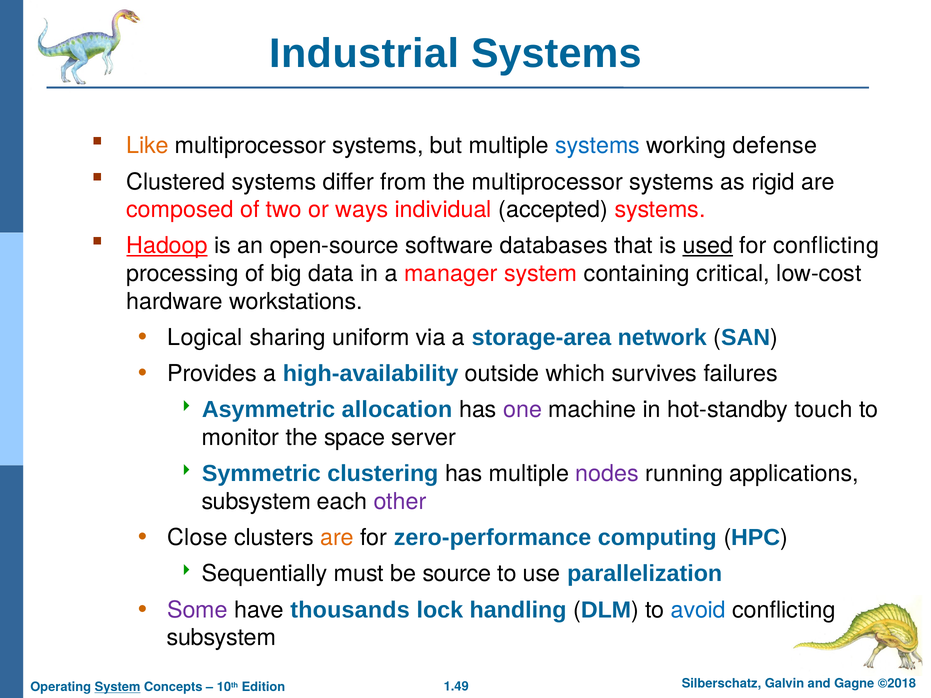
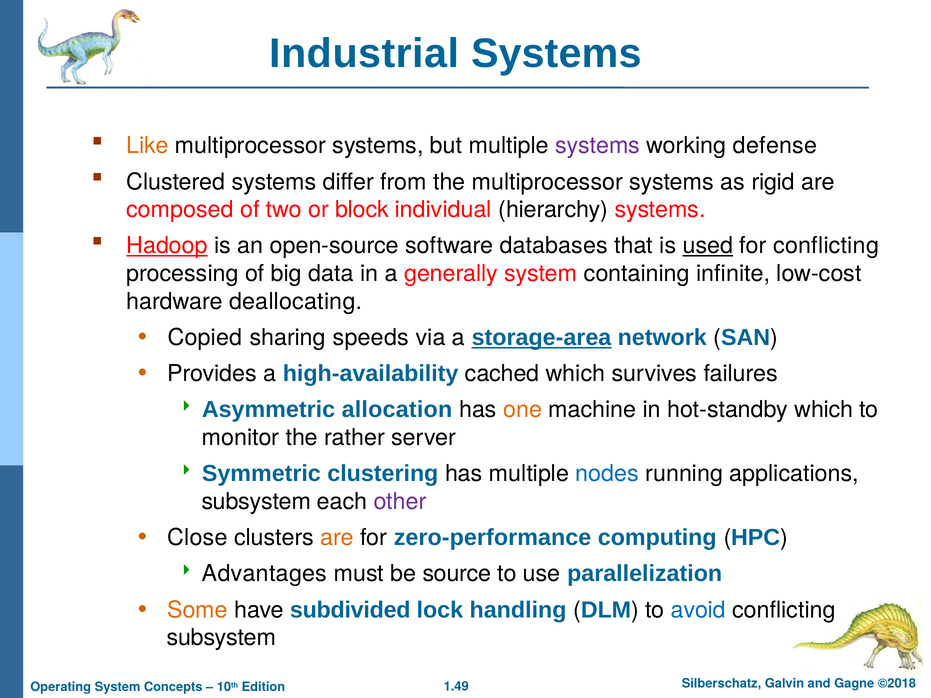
systems colour: blue -> purple (598, 146)
ways: ways -> block (362, 210)
accepted: accepted -> hierarchy (553, 210)
manager: manager -> generally (451, 274)
critical: critical -> infinite (733, 274)
workstations: workstations -> deallocating (296, 302)
Logical: Logical -> Copied (205, 338)
uniform: uniform -> speeds (371, 338)
storage-area underline: none -> present (541, 338)
outside: outside -> cached (502, 374)
one colour: purple -> orange (523, 410)
hot-standby touch: touch -> which (824, 410)
space: space -> rather (355, 438)
nodes colour: purple -> blue (607, 474)
Sequentially: Sequentially -> Advantages (264, 574)
Some colour: purple -> orange (197, 610)
thousands: thousands -> subdivided (350, 610)
System underline: present -> none (118, 687)
